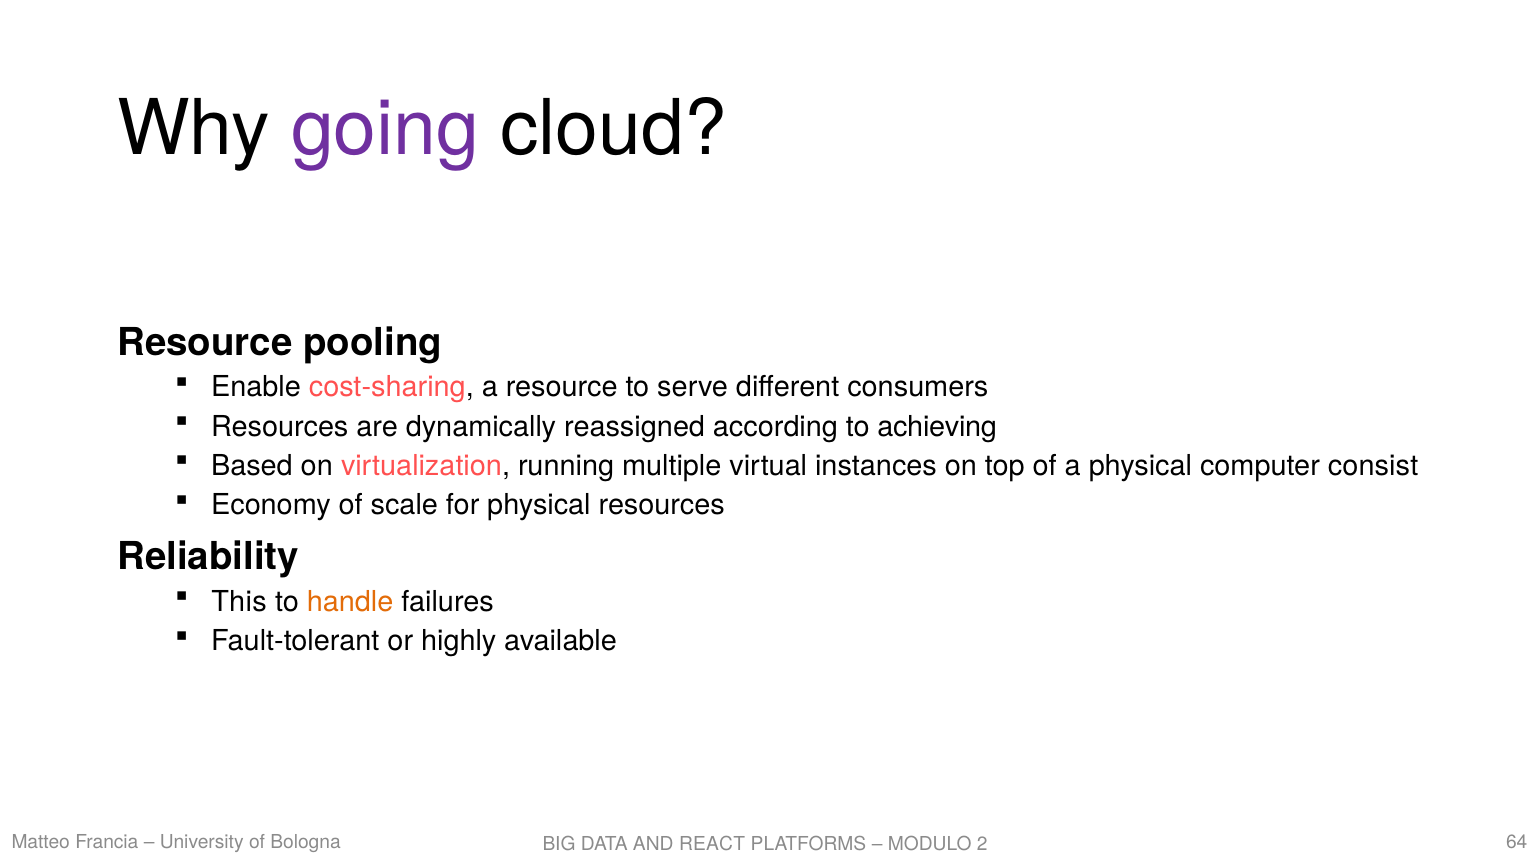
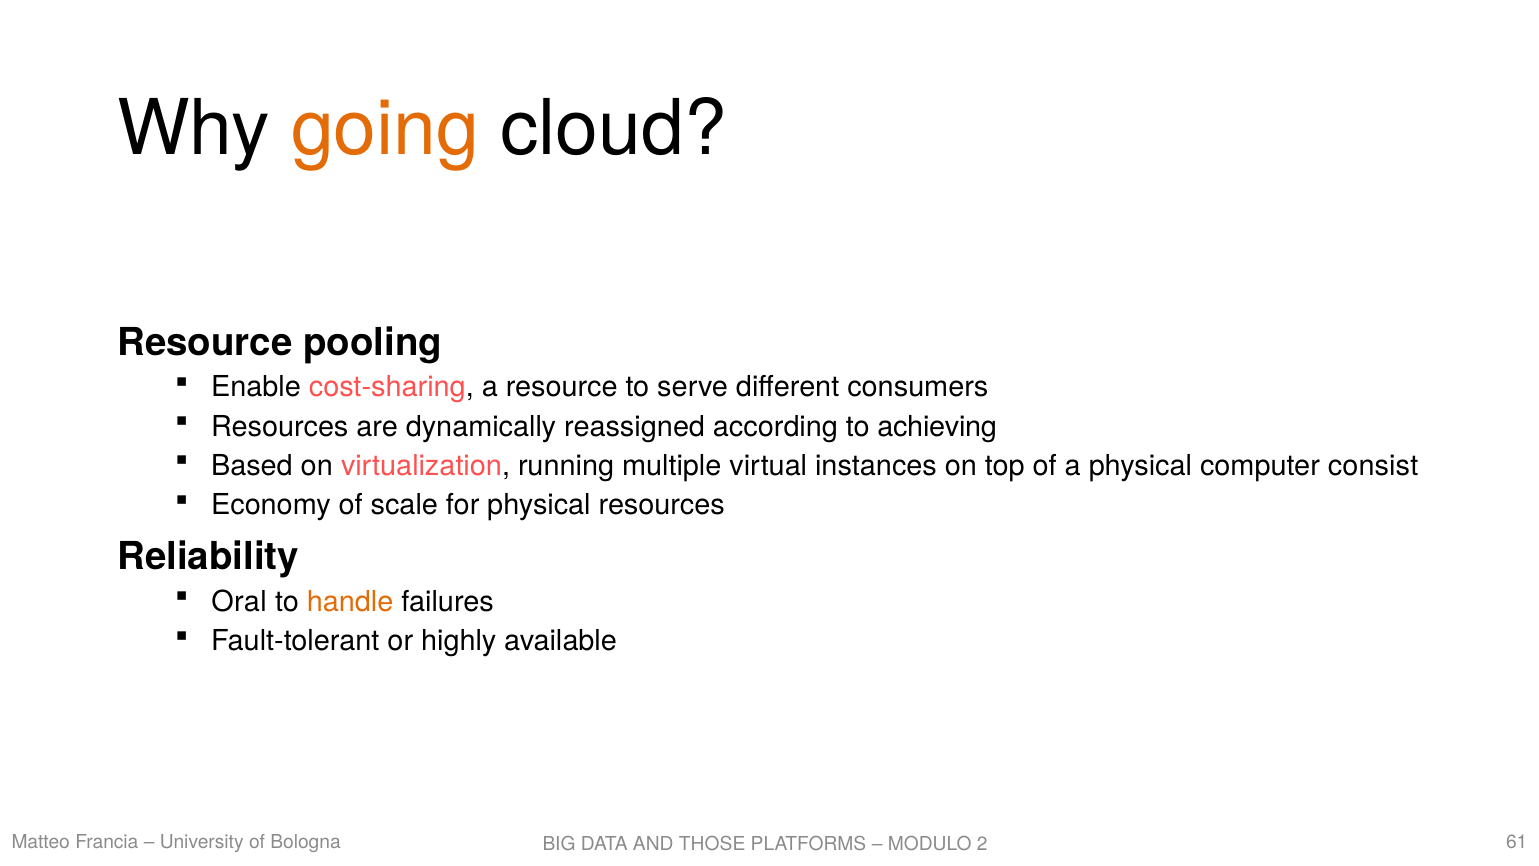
going colour: purple -> orange (385, 129)
This: This -> Oral (239, 601)
64: 64 -> 61 (1517, 842)
REACT: REACT -> THOSE (712, 844)
